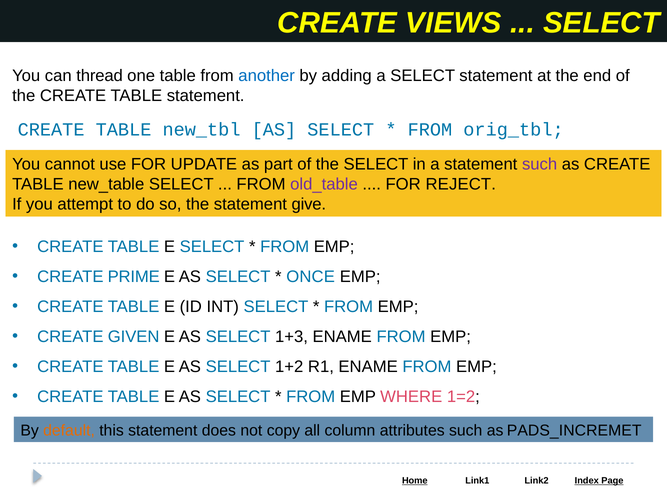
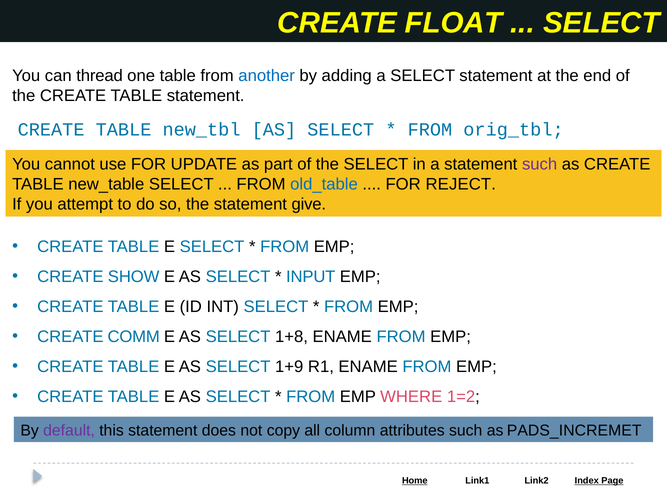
VIEWS: VIEWS -> FLOAT (454, 23)
old_table colour: purple -> blue (324, 185)
PRIME: PRIME -> SHOW (134, 277)
ONCE: ONCE -> INPUT (311, 277)
GIVEN: GIVEN -> COMM (134, 337)
1+3: 1+3 -> 1+8 (292, 337)
1+2: 1+2 -> 1+9 (289, 367)
default colour: orange -> purple (69, 431)
